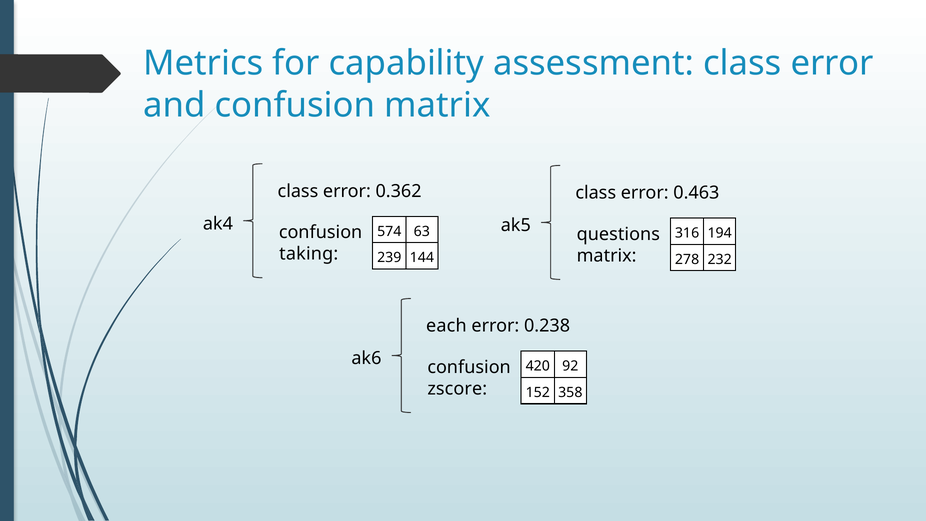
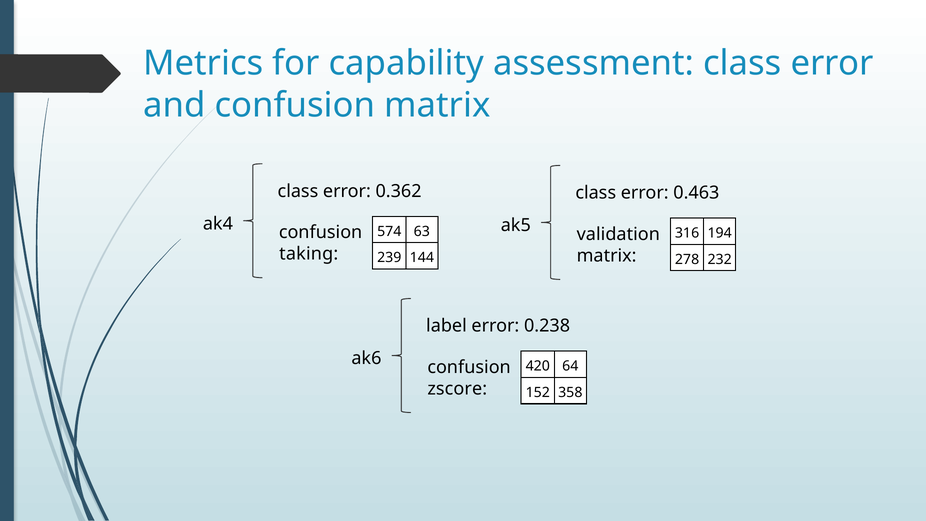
questions: questions -> validation (618, 234)
each: each -> label (446, 326)
92: 92 -> 64 (570, 366)
